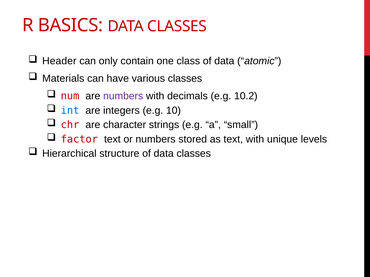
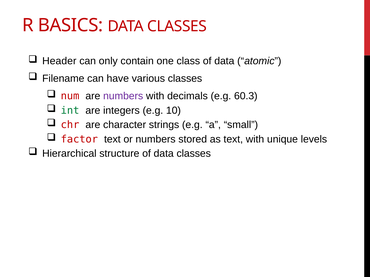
Materials: Materials -> Filename (63, 79)
10.2: 10.2 -> 60.3 (246, 96)
int colour: blue -> green (70, 111)
